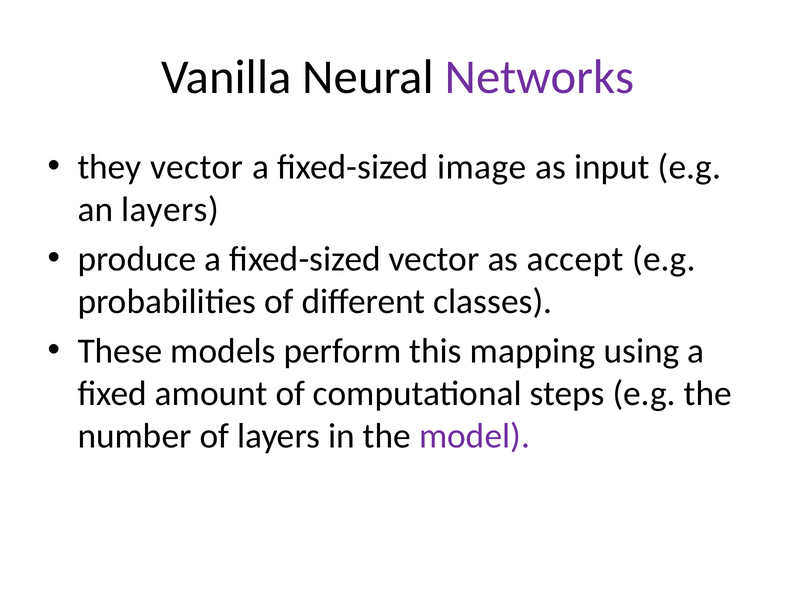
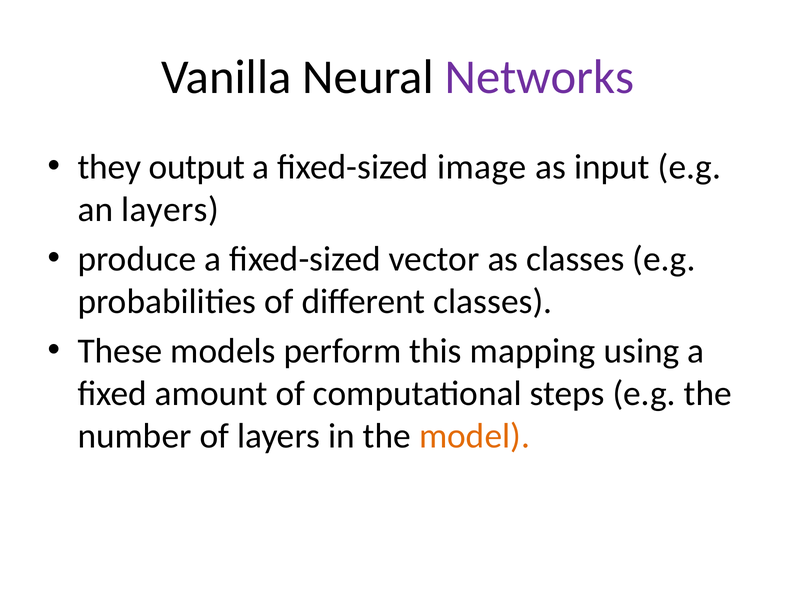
they vector: vector -> output (197, 167)
as accept: accept -> classes (575, 259)
model colour: purple -> orange (474, 436)
